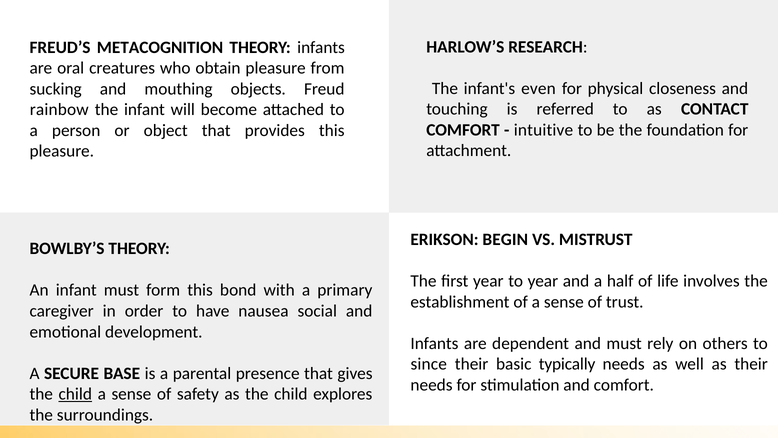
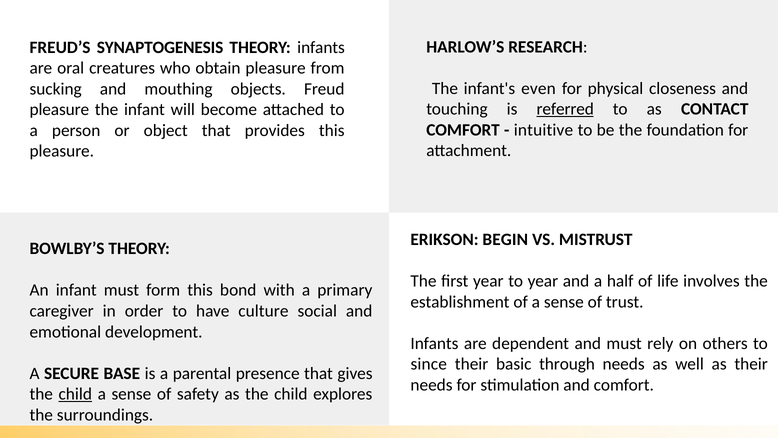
METACOGNITION: METACOGNITION -> SYNAPTOGENESIS (160, 47)
referred underline: none -> present (565, 109)
rainbow: rainbow -> pleasure (59, 110)
nausea: nausea -> culture (263, 311)
typically: typically -> through (567, 364)
